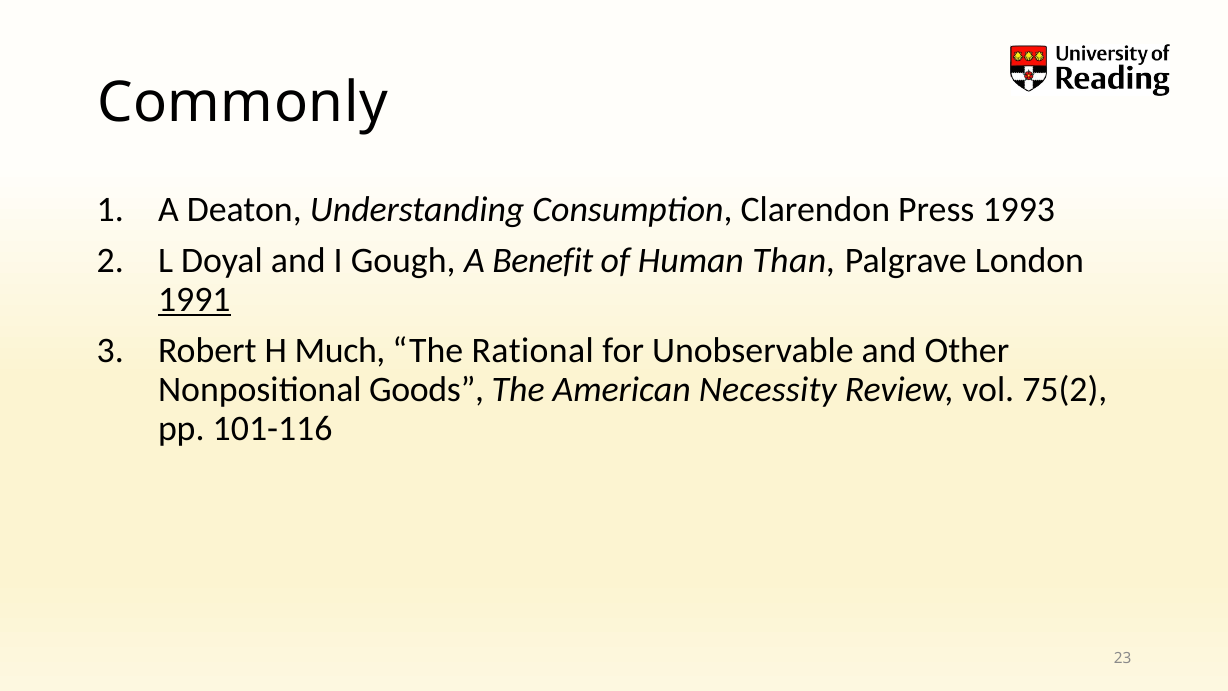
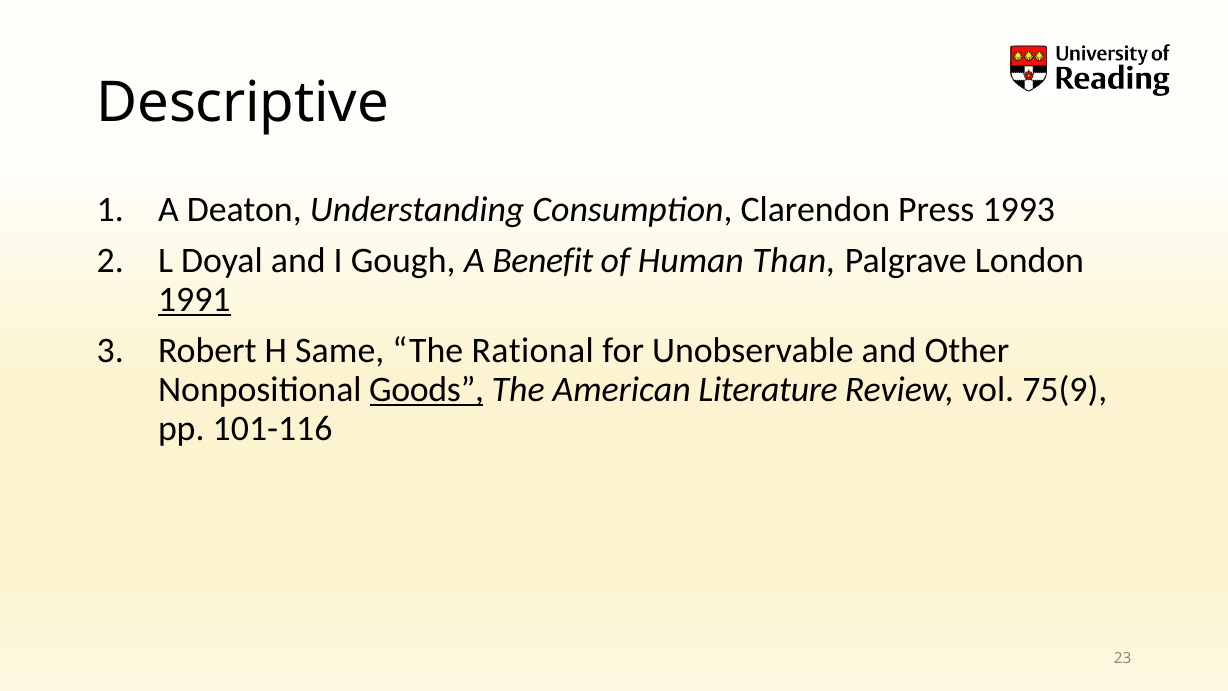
Commonly: Commonly -> Descriptive (243, 103)
Much: Much -> Same (340, 351)
Goods underline: none -> present (427, 389)
Necessity: Necessity -> Literature (768, 389)
75(2: 75(2 -> 75(9 (1065, 389)
